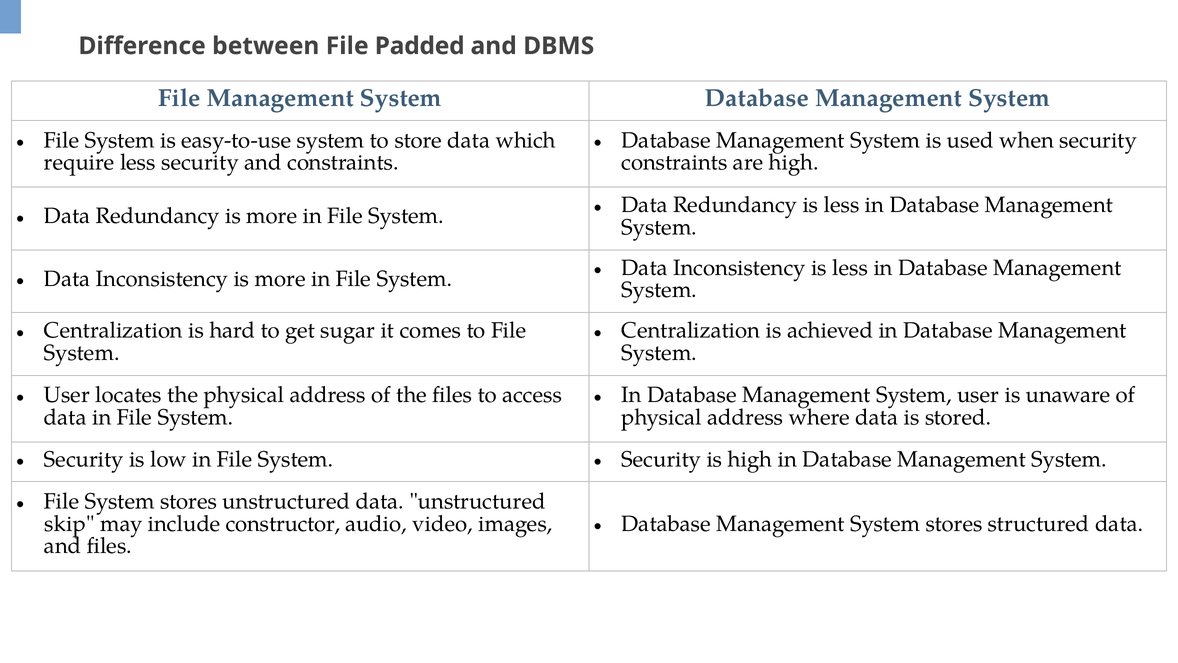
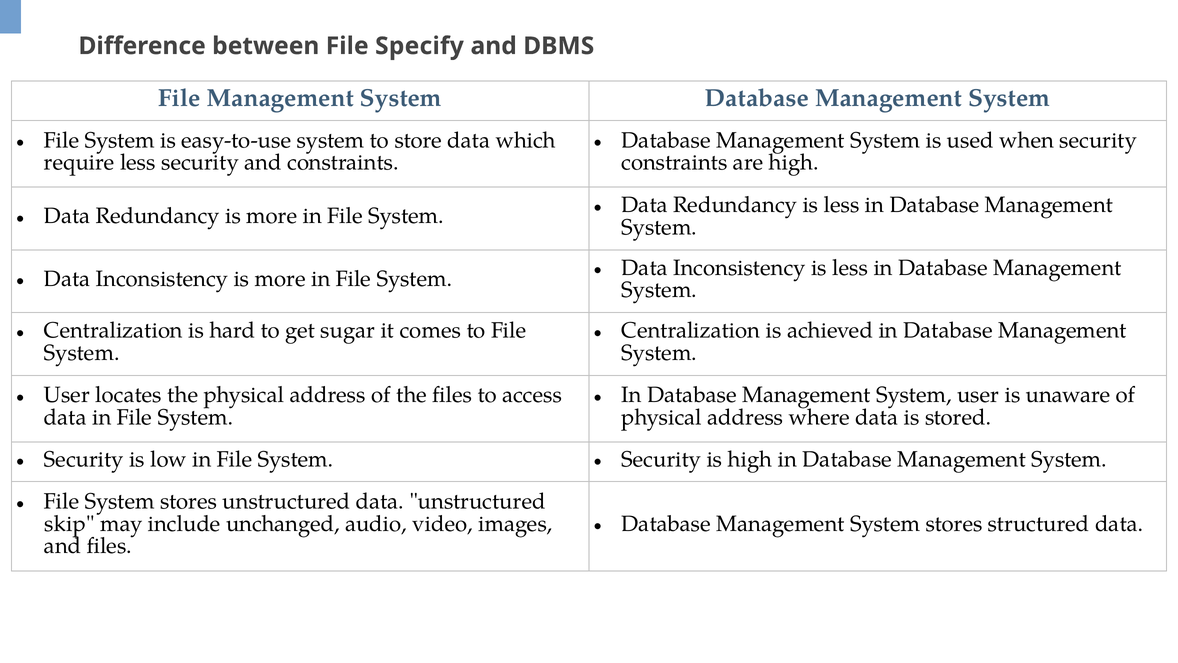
Padded: Padded -> Specify (419, 46)
constructor: constructor -> unchanged (283, 524)
